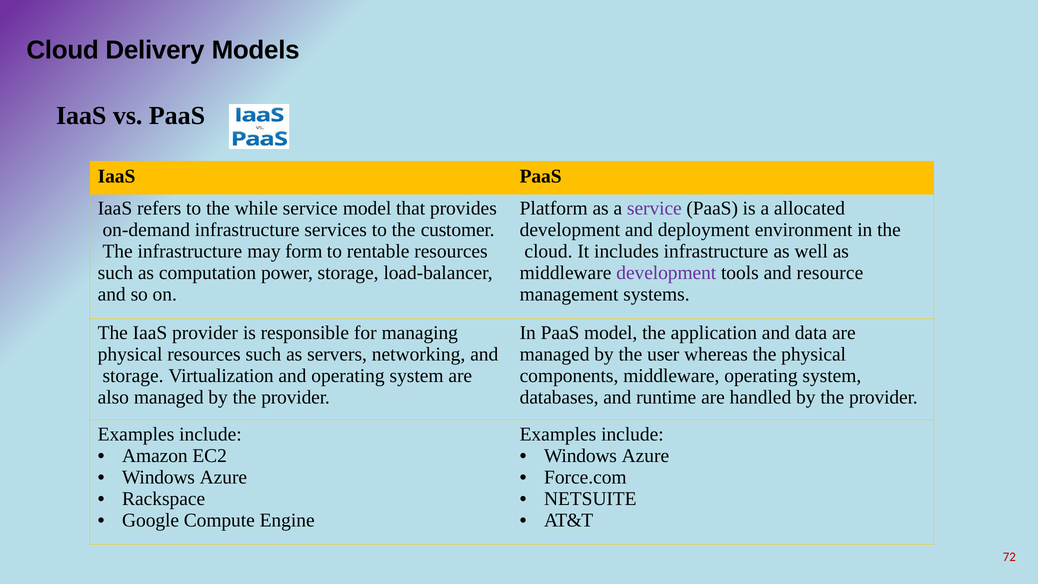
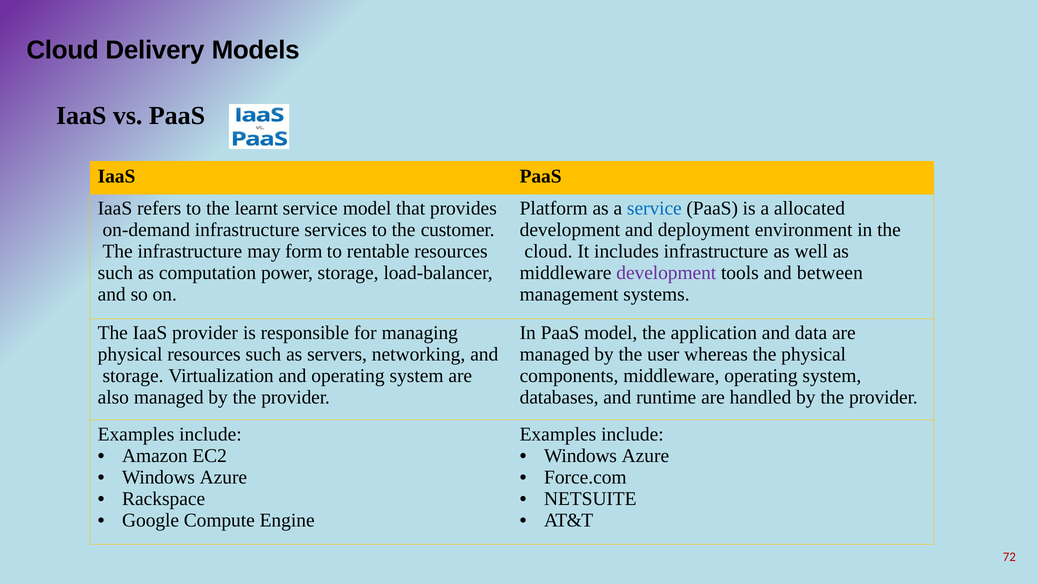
while: while -> learnt (256, 208)
service colour: purple -> blue (654, 208)
resource: resource -> between (830, 273)
